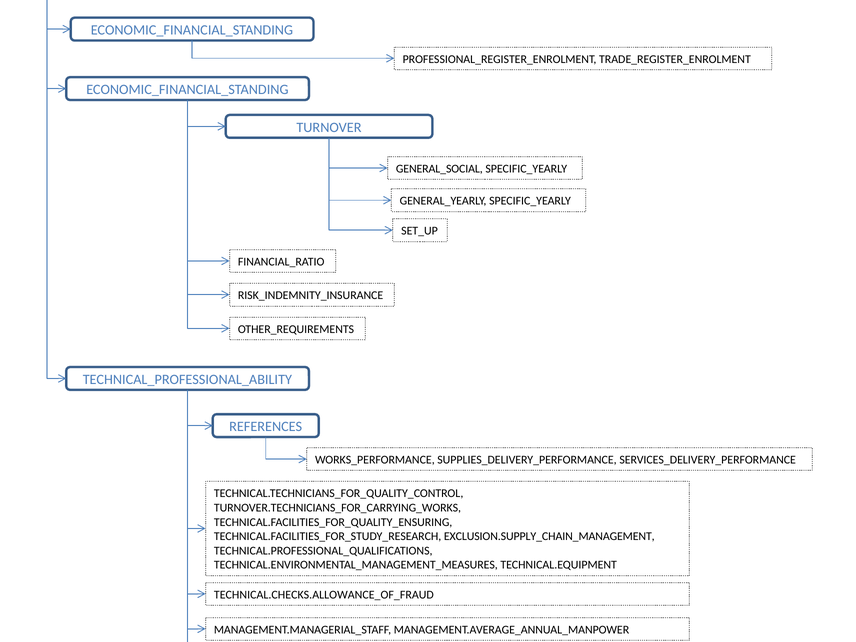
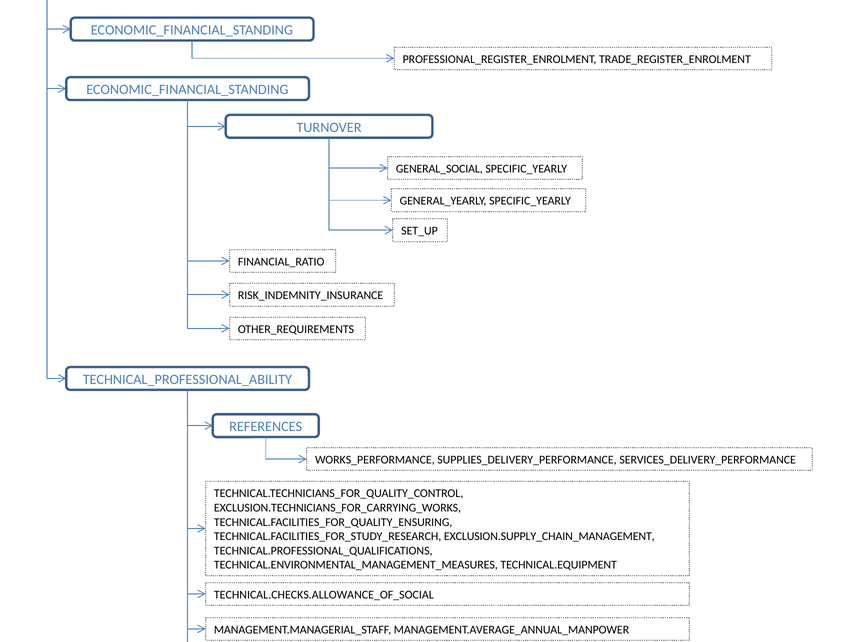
TURNOVER.TECHNICIANS_FOR_CARRYING_WORKS: TURNOVER.TECHNICIANS_FOR_CARRYING_WORKS -> EXCLUSION.TECHNICIANS_FOR_CARRYING_WORKS (338, 508)
TECHNICAL.CHECKS.ALLOWANCE_OF_FRAUD: TECHNICAL.CHECKS.ALLOWANCE_OF_FRAUD -> TECHNICAL.CHECKS.ALLOWANCE_OF_SOCIAL (324, 595)
